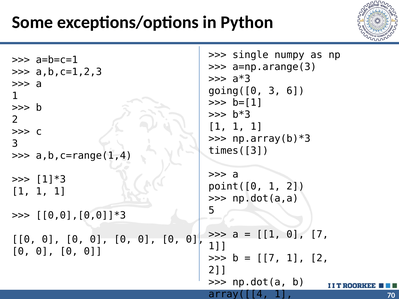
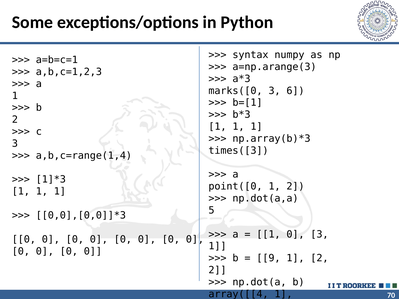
single: single -> syntax (250, 55)
going([0: going([0 -> marks([0 (235, 91)
0 7: 7 -> 3 (319, 234)
7: 7 -> 9 (268, 258)
